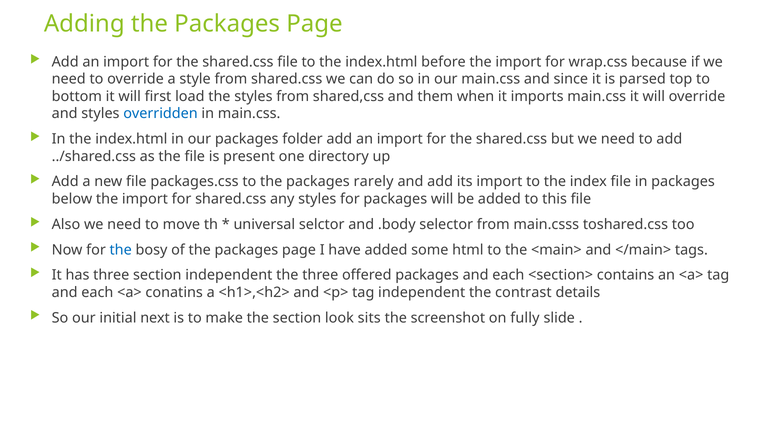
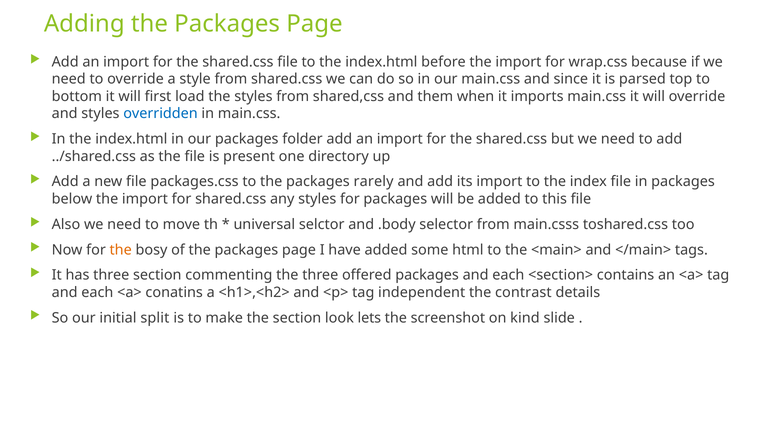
the colour: blue -> orange (121, 250)
section independent: independent -> commenting (229, 275)
next: next -> split (155, 318)
sits: sits -> lets (369, 318)
fully: fully -> kind (525, 318)
